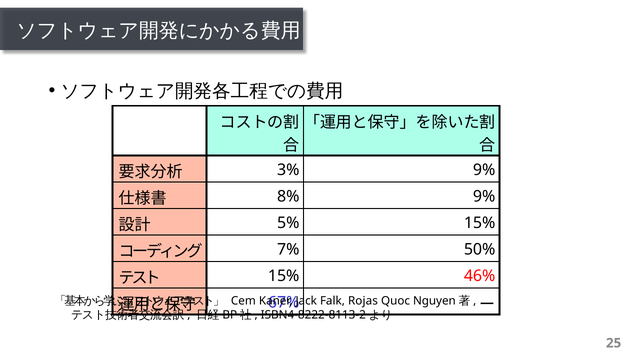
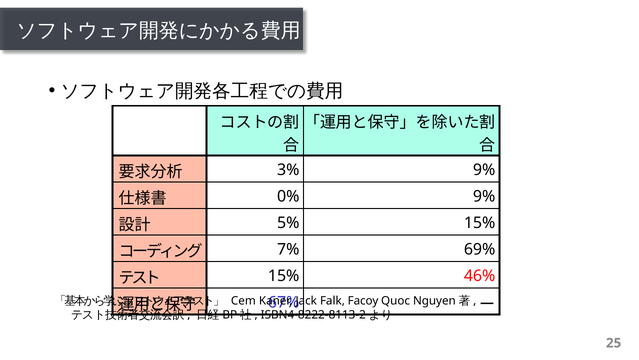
8%: 8% -> 0% (288, 196)
50%: 50% -> 69% (480, 249)
Rojas: Rojas -> Facoy (363, 300)
